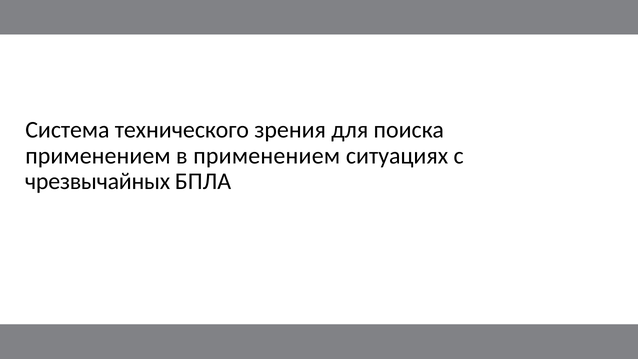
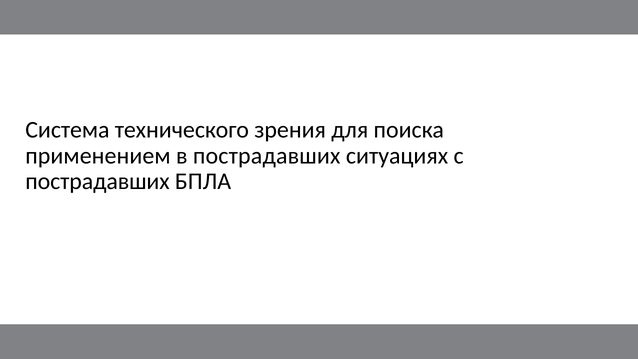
в применением: применением -> пострадавших (267, 156)
чрезвычайных: чрезвычайных -> пострадавших (97, 181)
